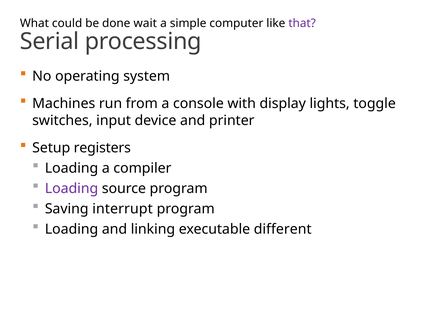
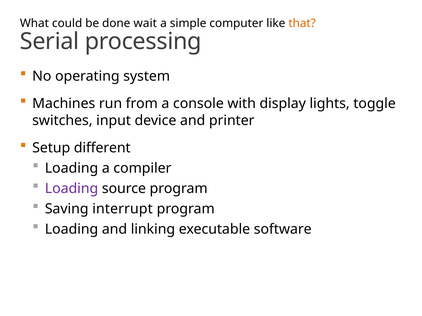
that colour: purple -> orange (302, 23)
registers: registers -> different (102, 148)
different: different -> software (283, 230)
